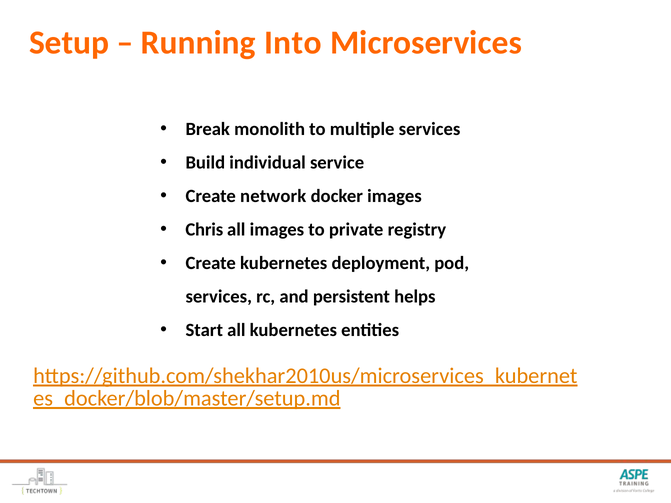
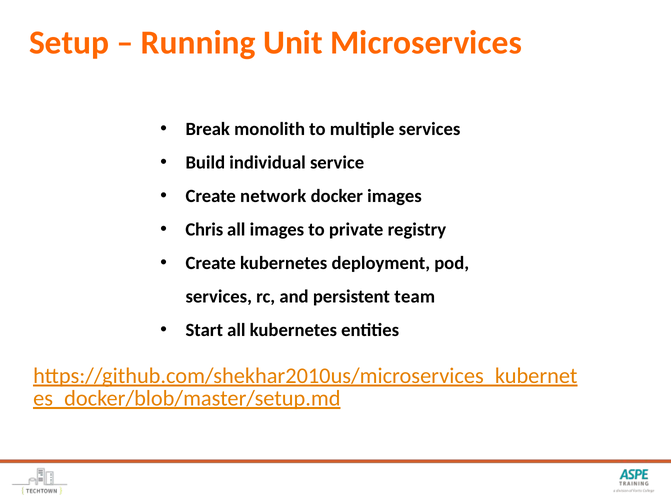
Into: Into -> Unit (293, 43)
helps: helps -> team (415, 297)
